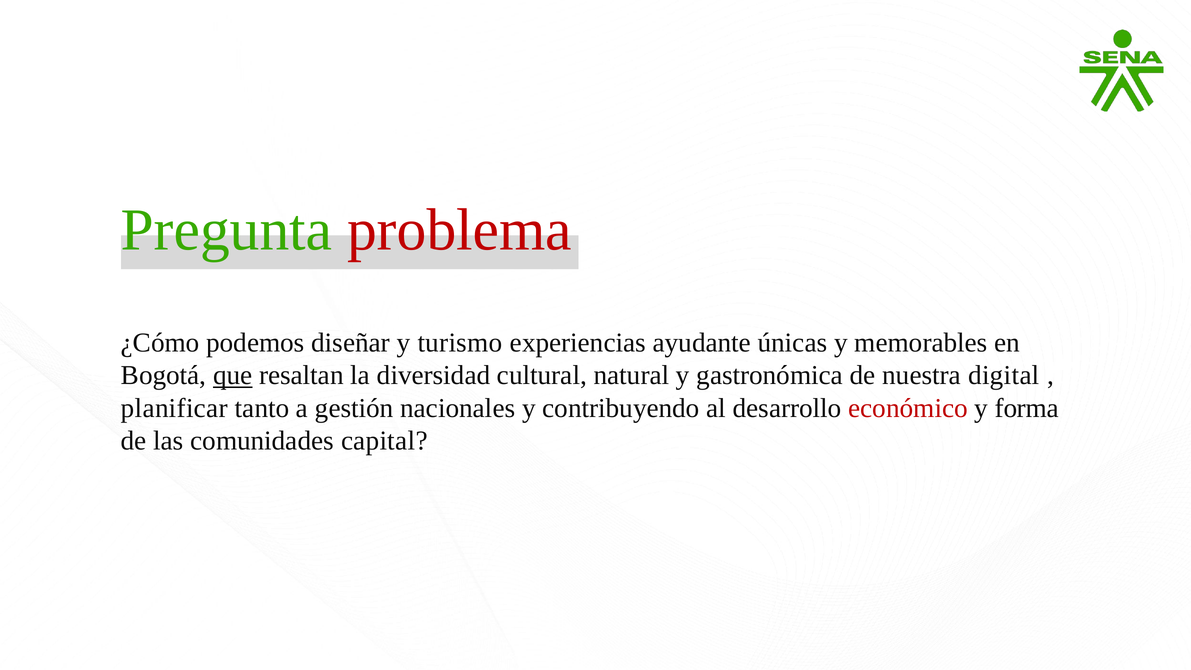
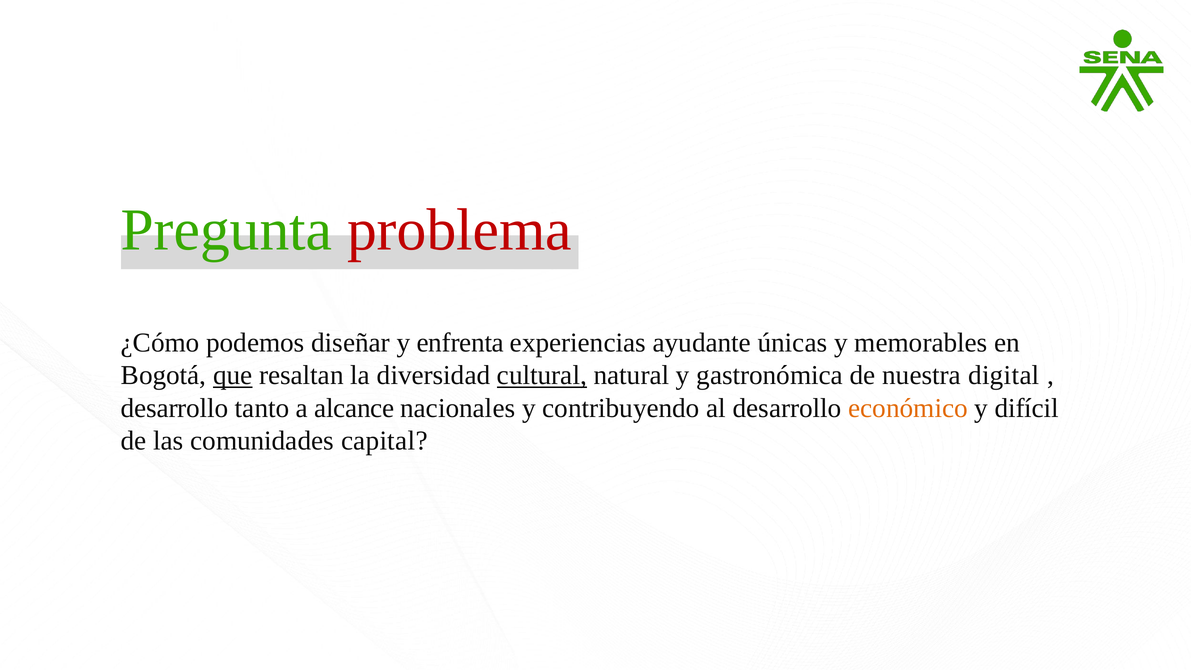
turismo: turismo -> enfrenta (460, 343)
cultural underline: none -> present (542, 375)
planificar: planificar -> desarrollo (175, 408)
gestión: gestión -> alcance (354, 408)
económico colour: red -> orange (908, 408)
forma: forma -> difícil (1027, 408)
